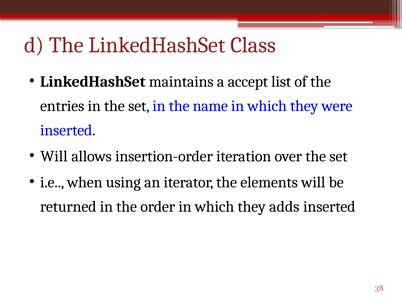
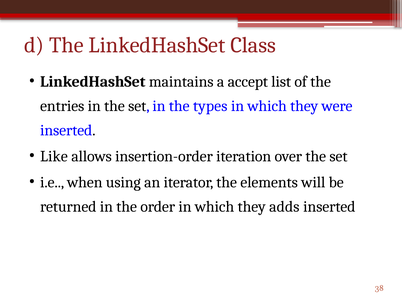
name: name -> types (210, 106)
Will: Will -> Like (54, 157)
